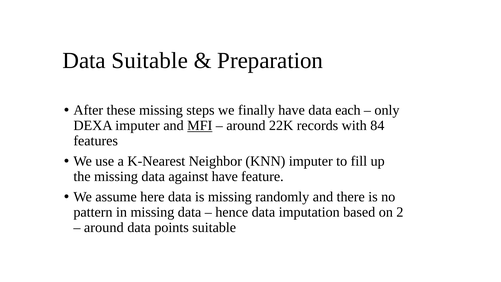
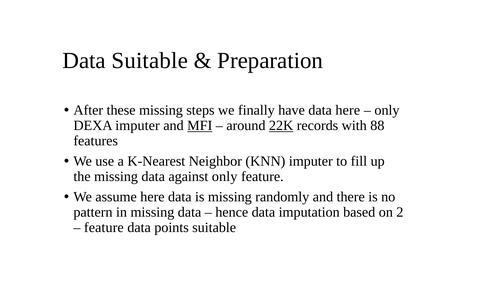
data each: each -> here (348, 110)
22K underline: none -> present (281, 125)
84: 84 -> 88 (377, 125)
against have: have -> only (225, 176)
around: around -> feature (104, 227)
